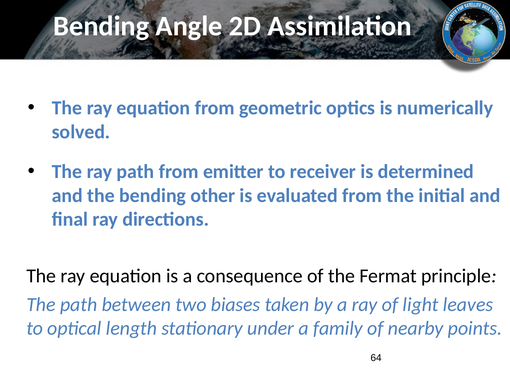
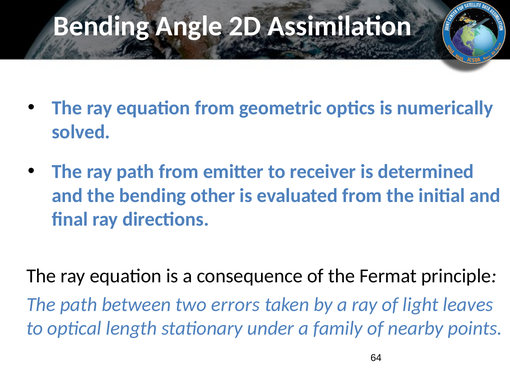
biases: biases -> errors (236, 304)
